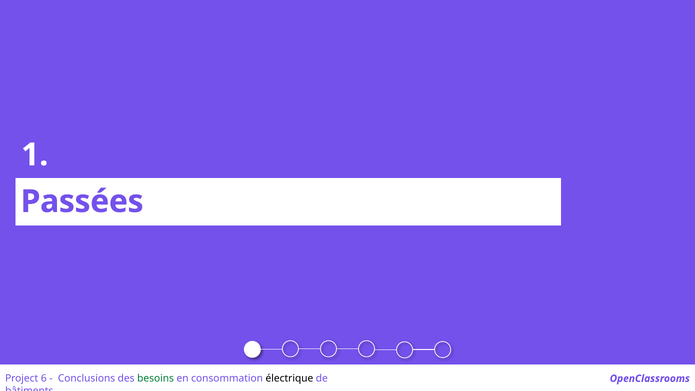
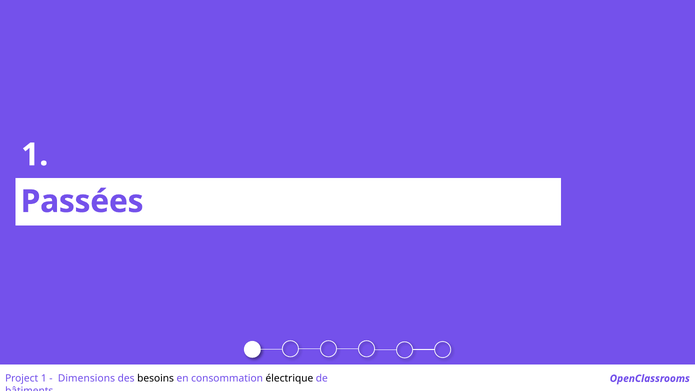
Project 6: 6 -> 1 (44, 378)
Conclusions: Conclusions -> Dimensions (86, 378)
besoins colour: green -> black (156, 378)
